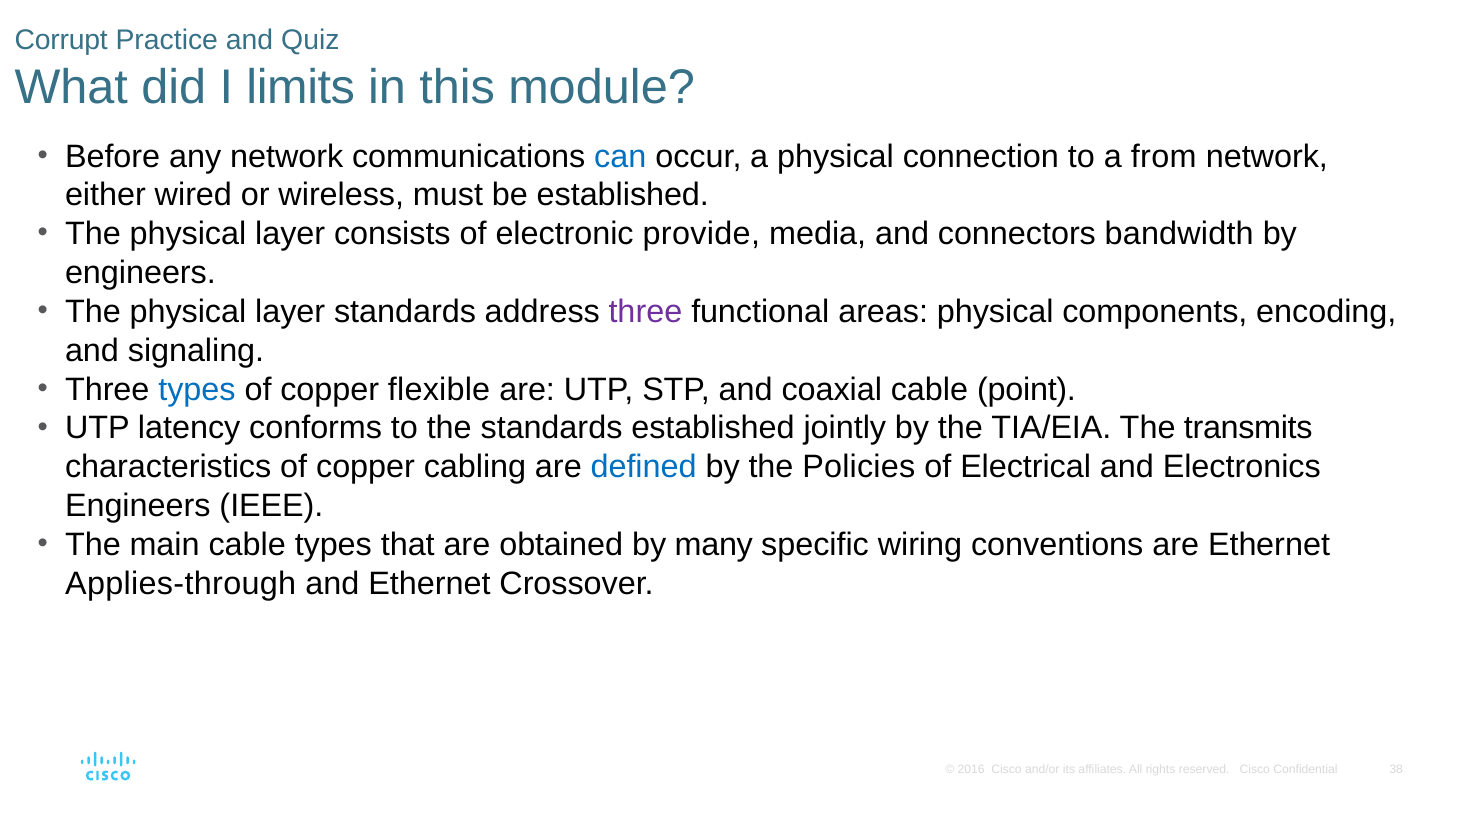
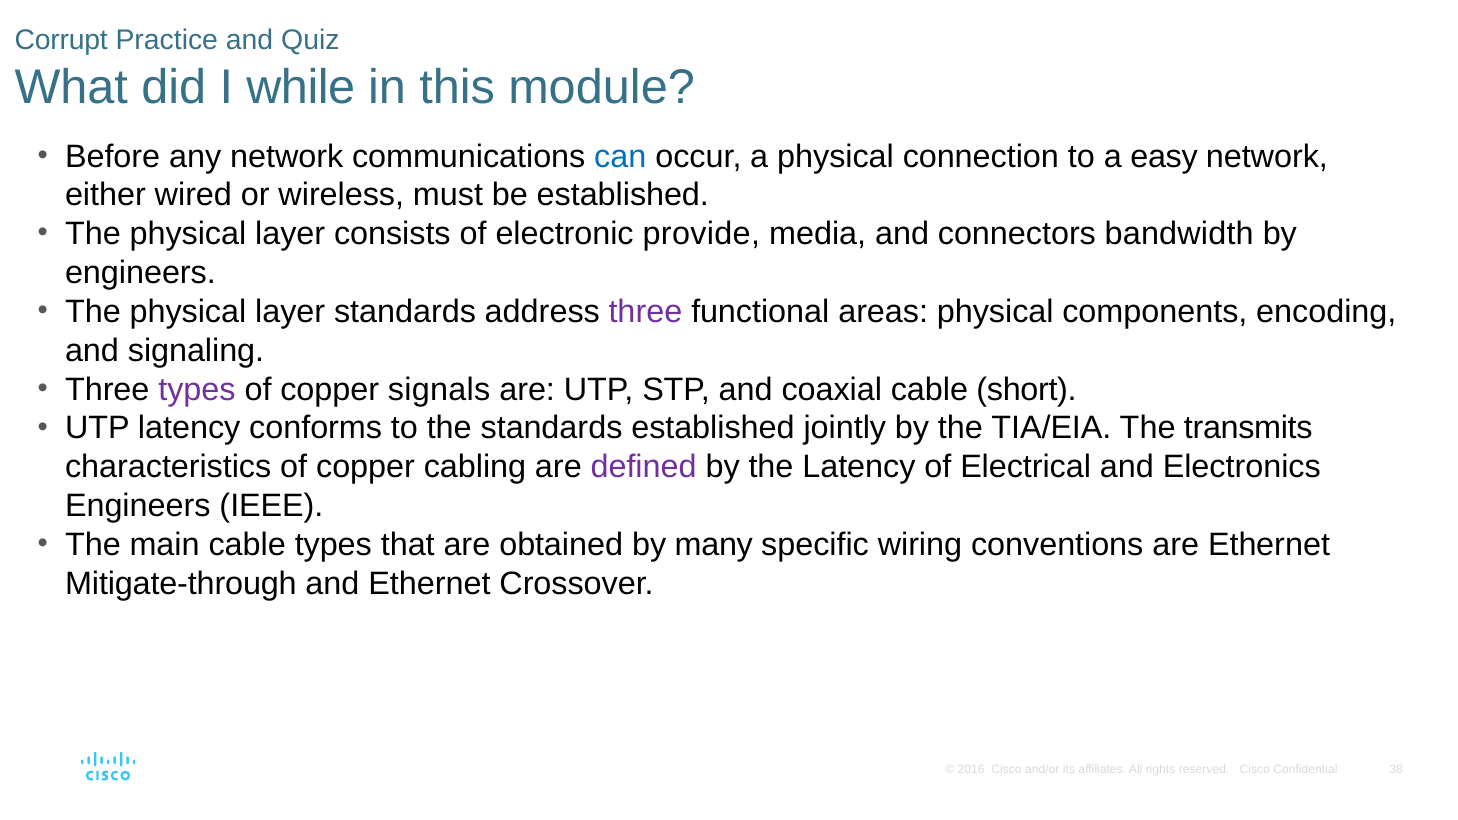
limits: limits -> while (301, 87)
from: from -> easy (1164, 156)
types colour: blue -> purple (197, 390)
flexible: flexible -> signals (439, 390)
point: point -> short (1027, 390)
defined colour: blue -> purple (644, 467)
the Policies: Policies -> Latency (859, 467)
Applies-through: Applies-through -> Mitigate-through (181, 584)
